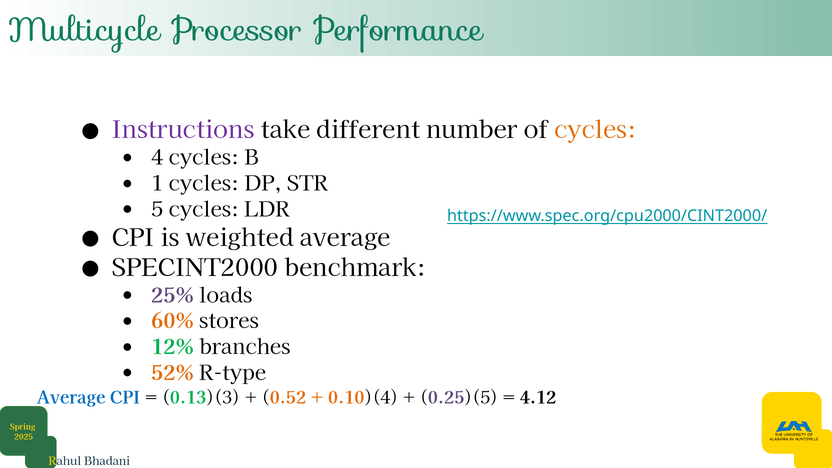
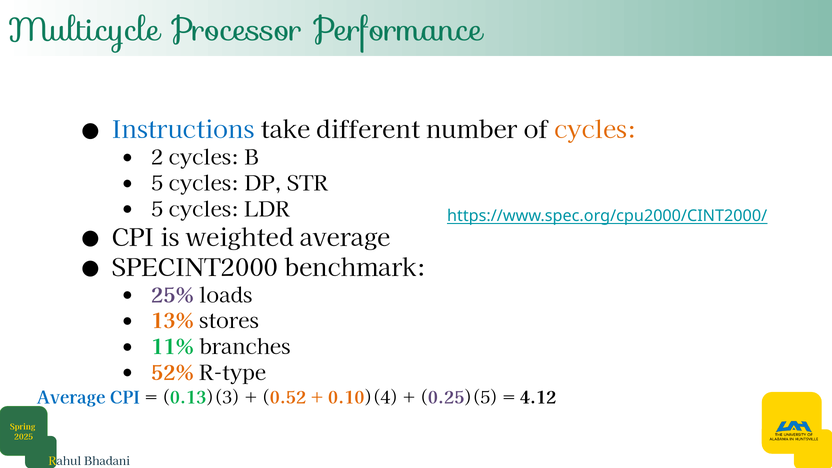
Instructions colour: purple -> blue (183, 130)
4: 4 -> 2 (157, 158)
1: 1 -> 5 (157, 184)
60%: 60% -> 13% (173, 322)
12%: 12% -> 11% (173, 347)
